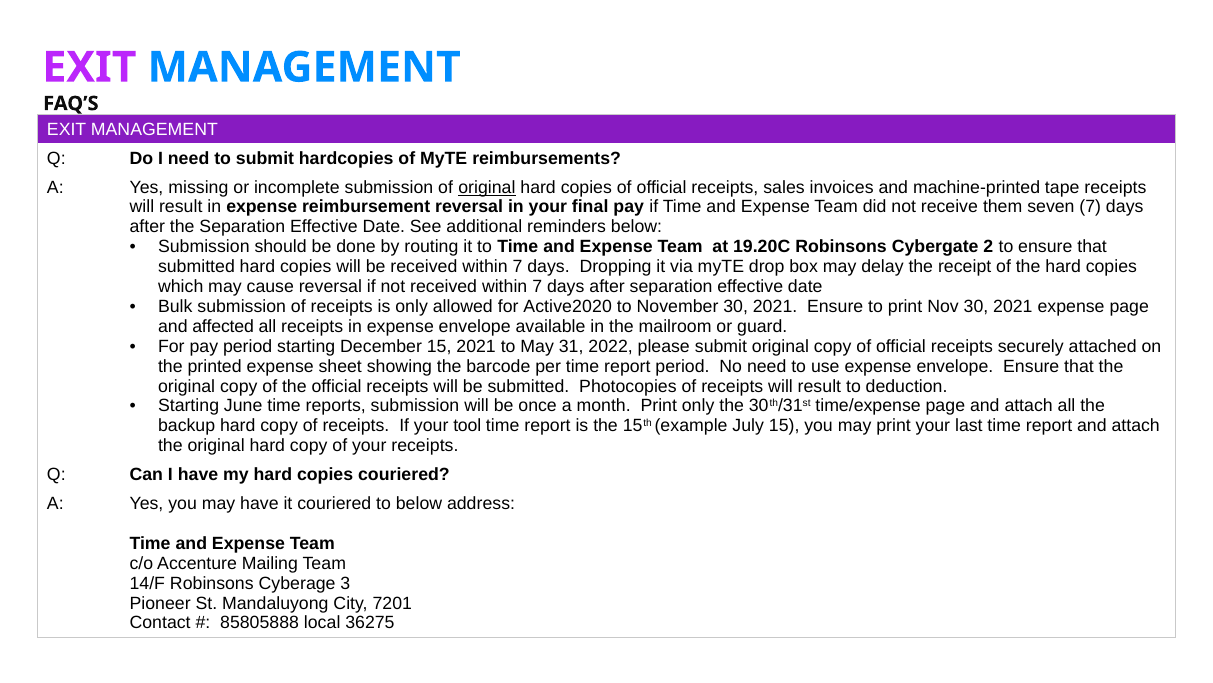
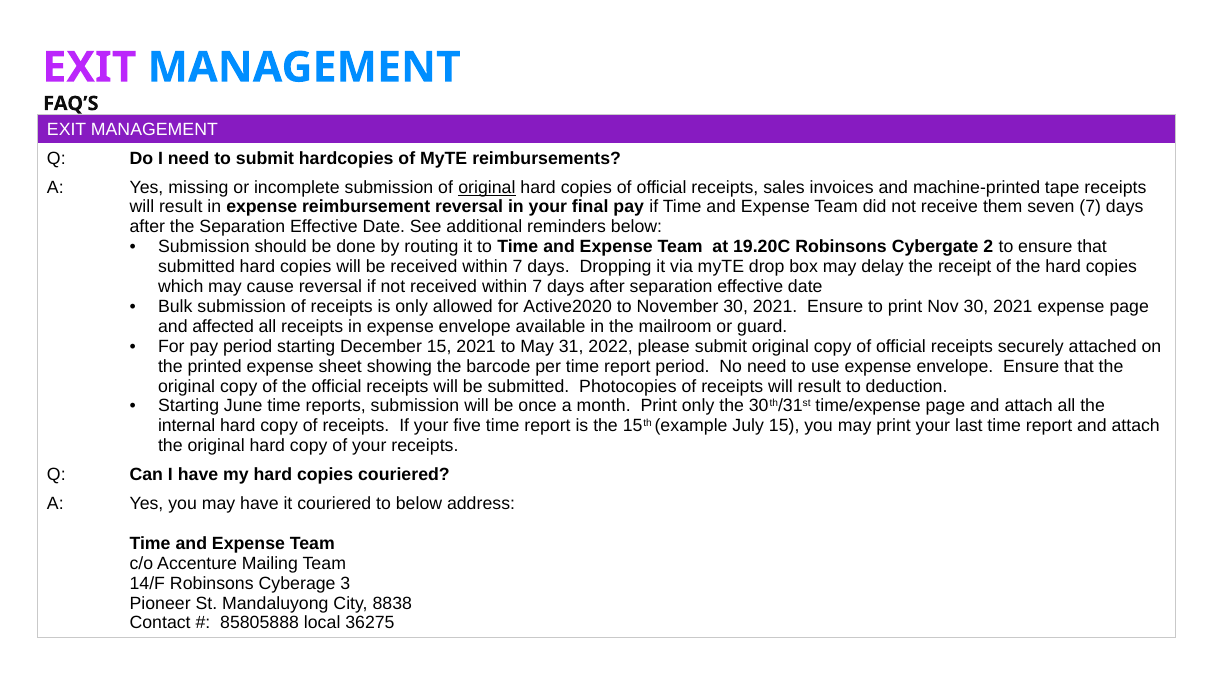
backup: backup -> internal (187, 426)
tool: tool -> five (467, 426)
7201: 7201 -> 8838 (392, 603)
